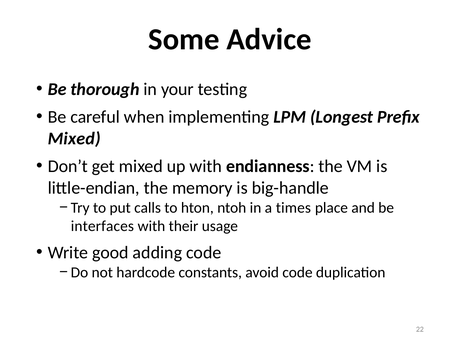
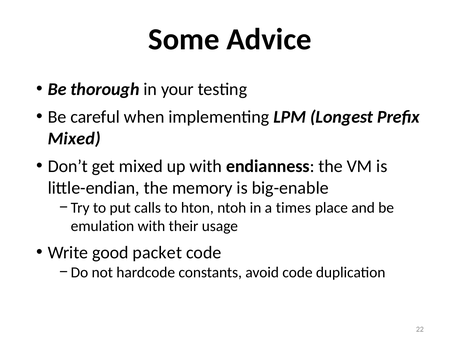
big-handle: big-handle -> big-enable (290, 188)
interfaces: interfaces -> emulation (102, 226)
adding: adding -> packet (157, 253)
